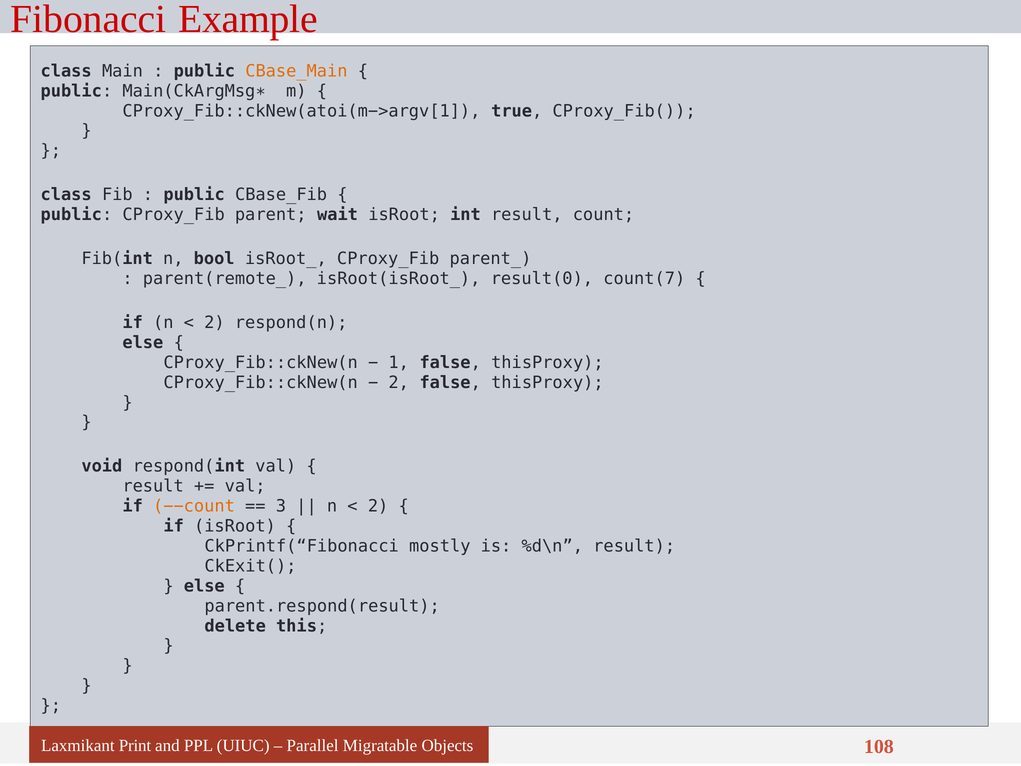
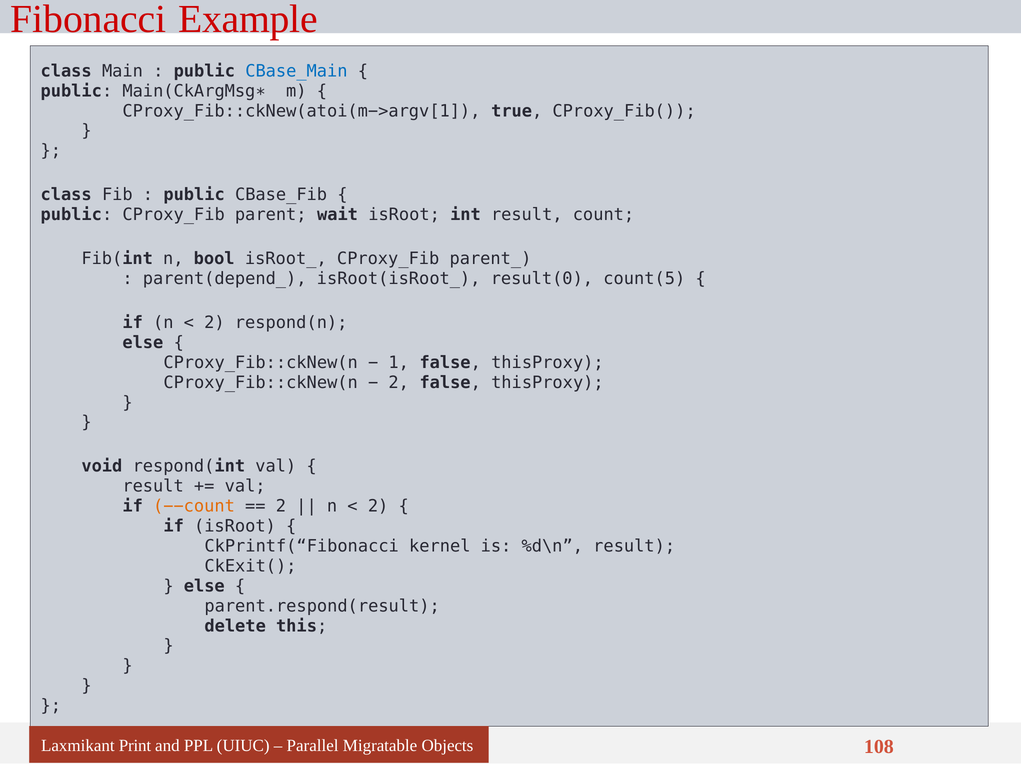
CBase_Main colour: orange -> blue (296, 71)
parent(remote_: parent(remote_ -> parent(depend_ (225, 279)
count(7: count(7 -> count(5 (644, 279)
3: 3 -> 2 (281, 506)
mostly: mostly -> kernel (440, 546)
